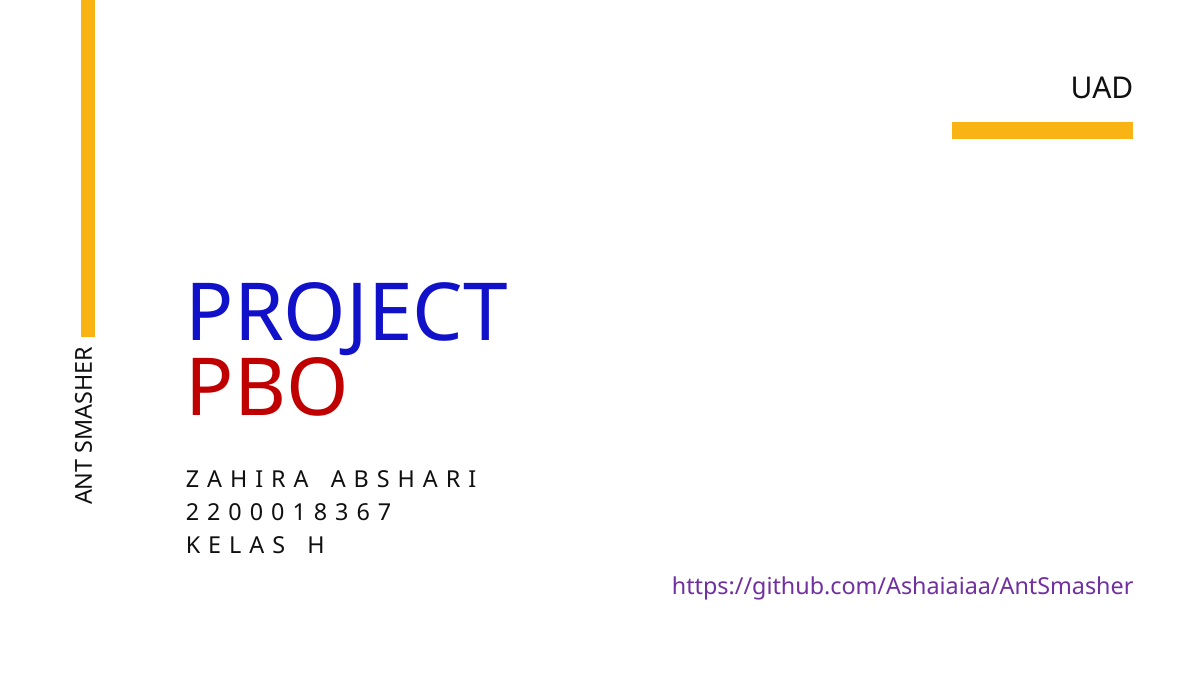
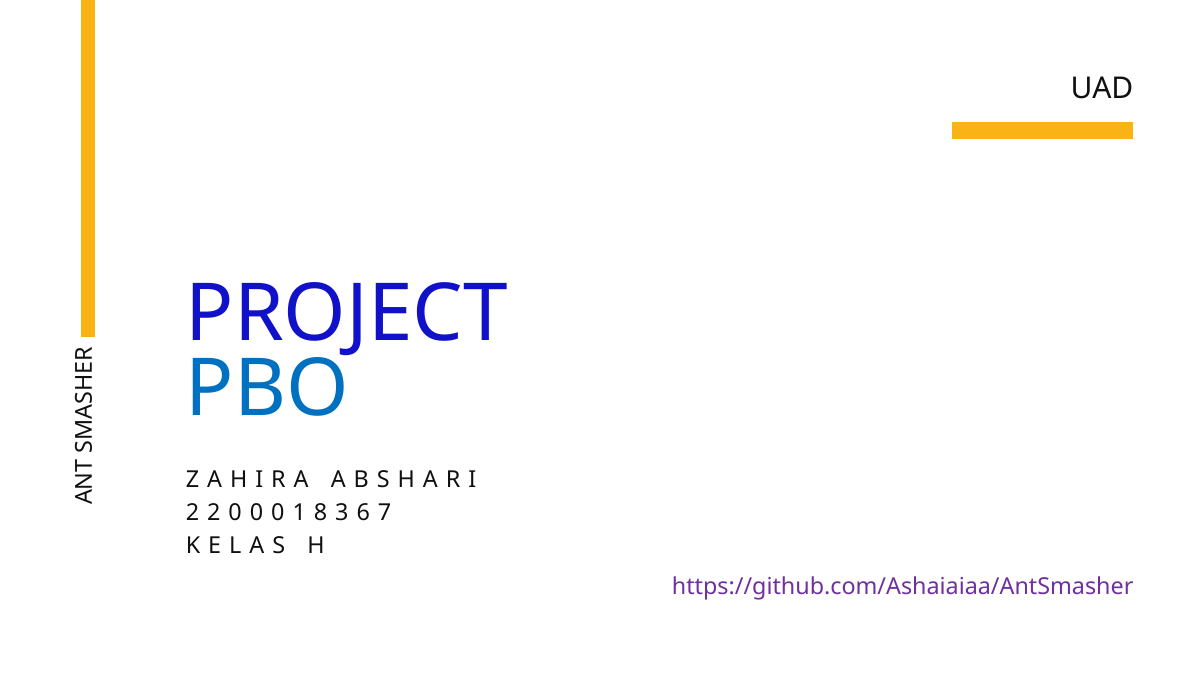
PBO colour: red -> blue (267, 390)
